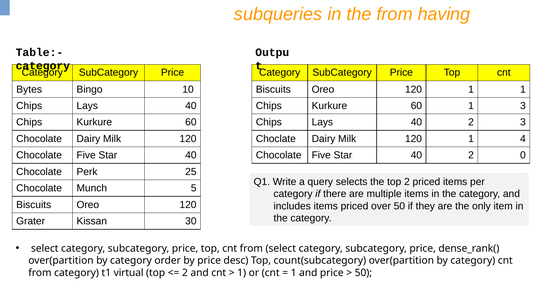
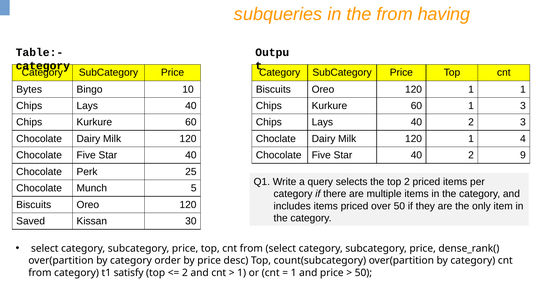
0: 0 -> 9 (523, 155)
Grater: Grater -> Saved (31, 221)
virtual: virtual -> satisfy (129, 273)
